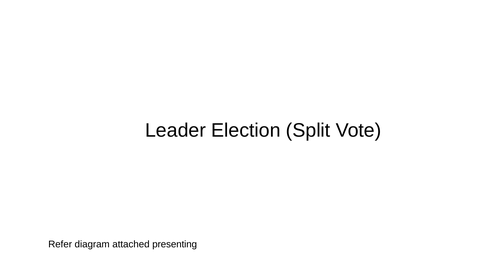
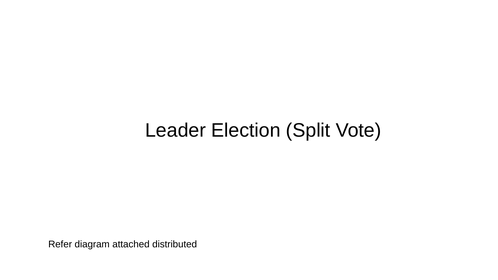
presenting: presenting -> distributed (175, 244)
